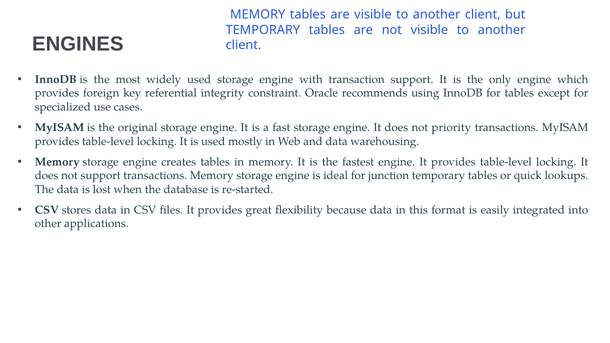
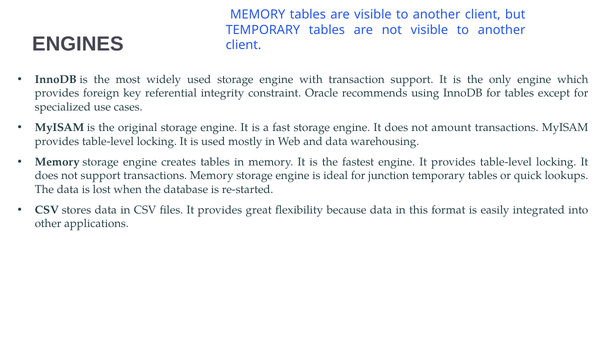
priority: priority -> amount (451, 128)
